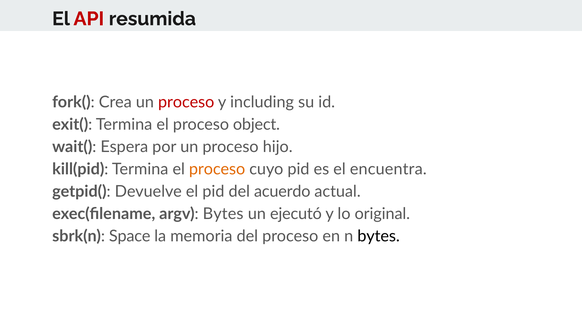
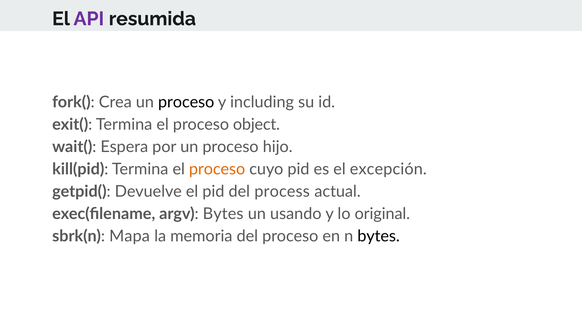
API colour: red -> purple (89, 19)
proceso colour: red -> black (186, 102)
encuentra: encuentra -> excepción (388, 169)
acuerdo: acuerdo -> process (282, 192)
ejecutó: ejecutó -> usando (296, 214)
Space: Space -> Mapa (130, 236)
